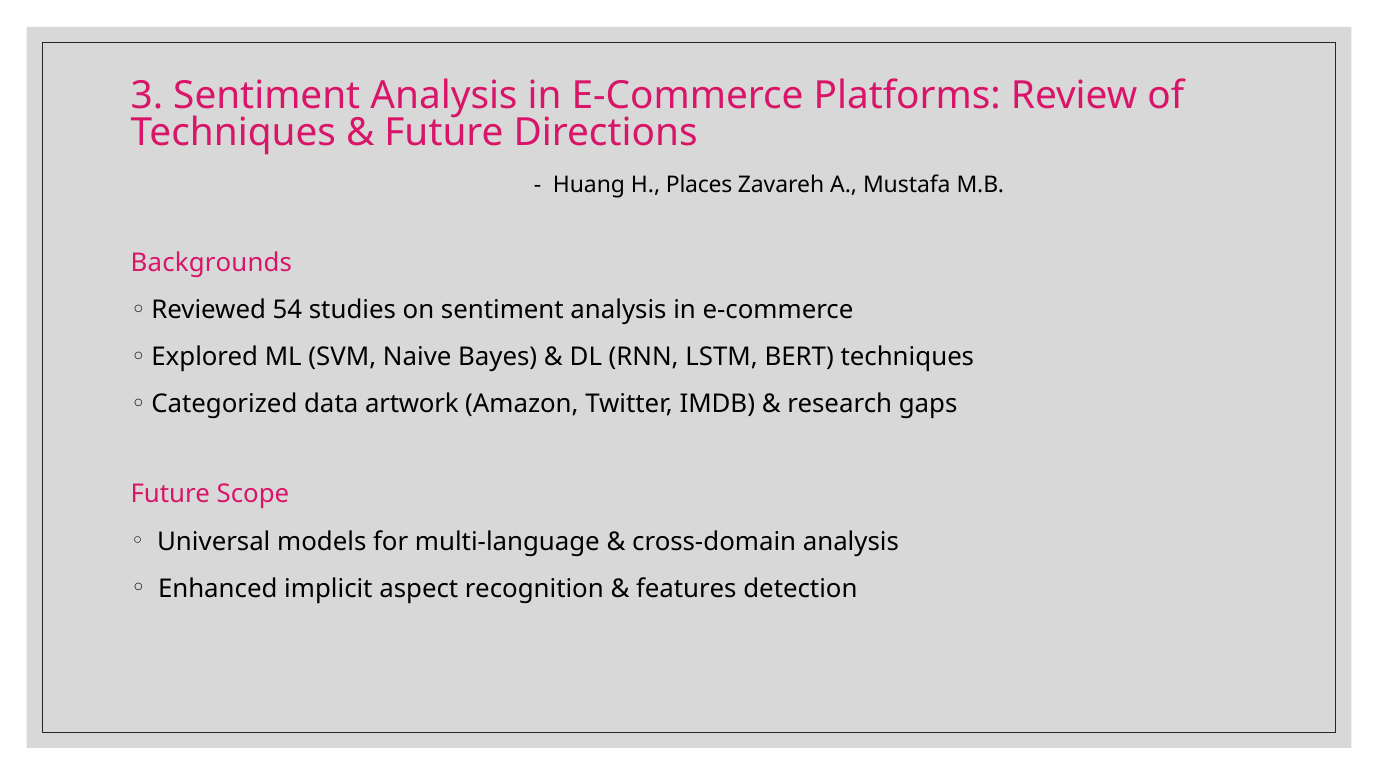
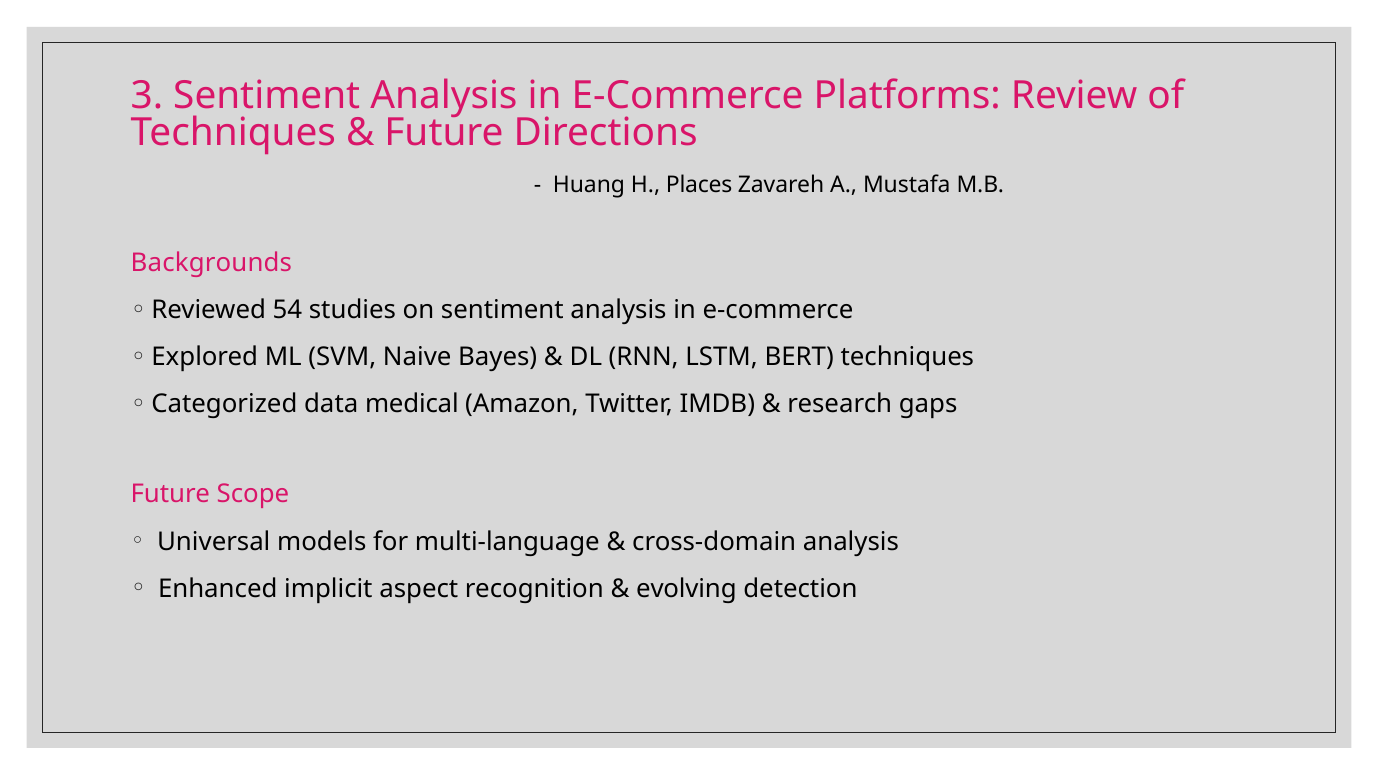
artwork: artwork -> medical (412, 404)
features: features -> evolving (686, 589)
